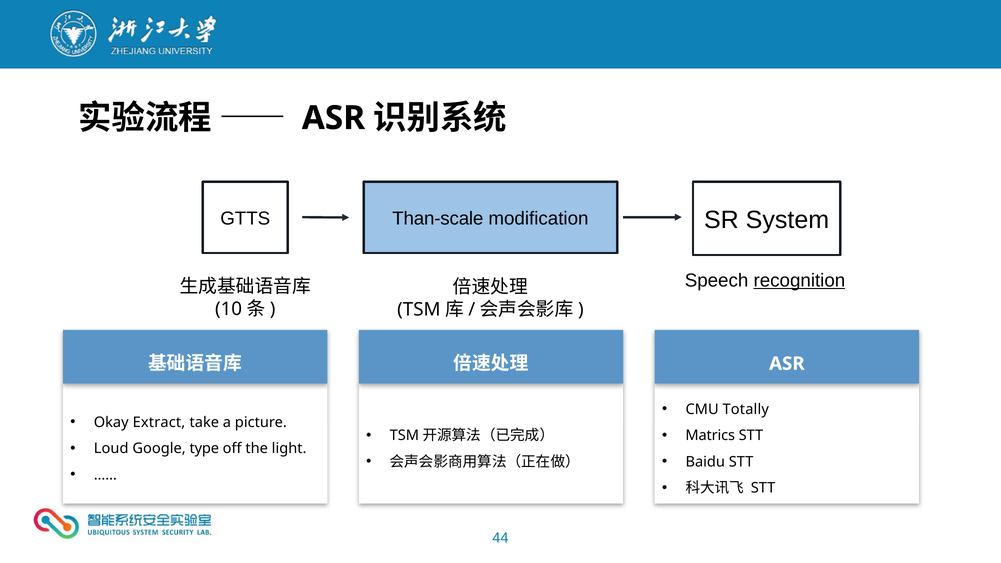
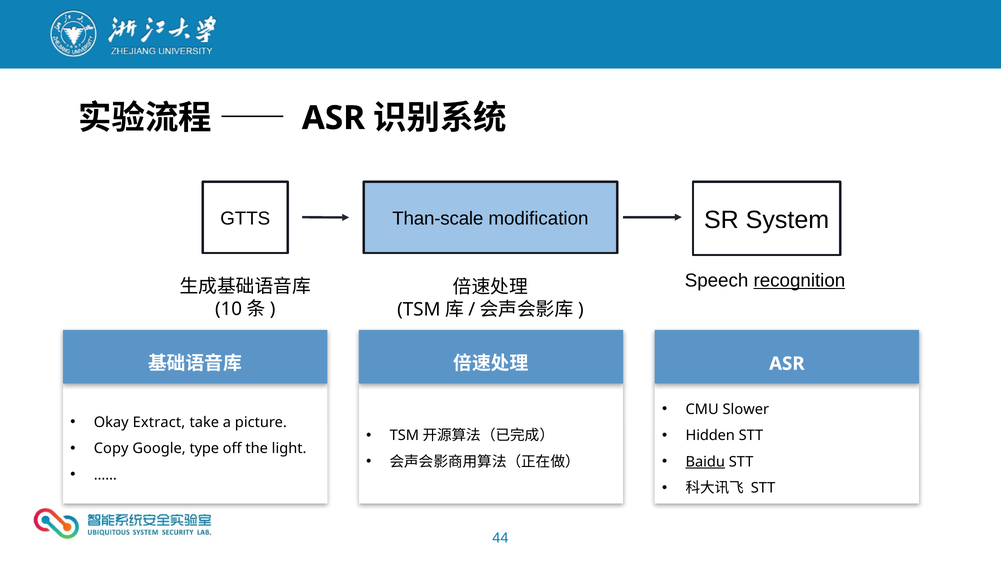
Totally: Totally -> Slower (746, 409)
Matrics: Matrics -> Hidden (710, 436)
Loud: Loud -> Copy (111, 449)
Baidu underline: none -> present (705, 462)
